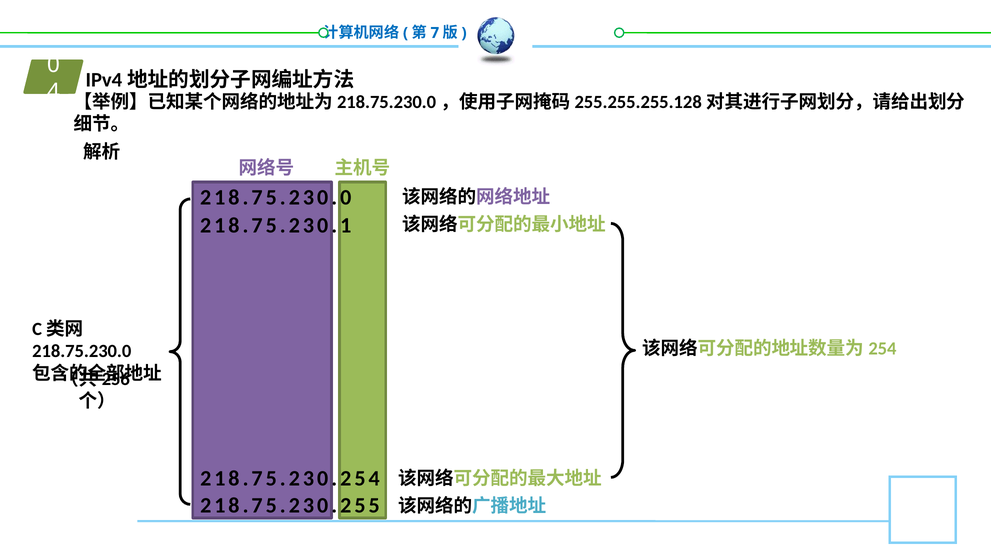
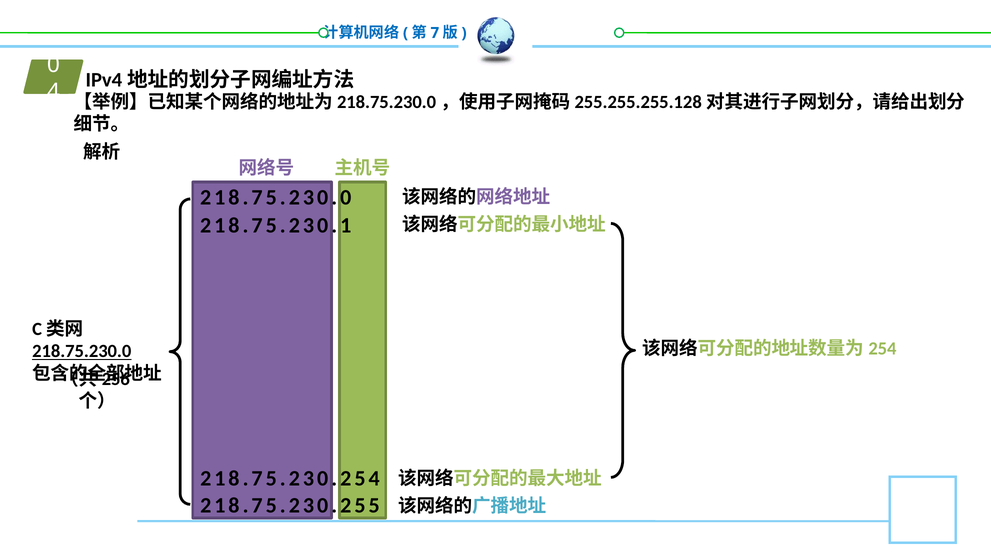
218.75.230.0 underline: none -> present (82, 351)
